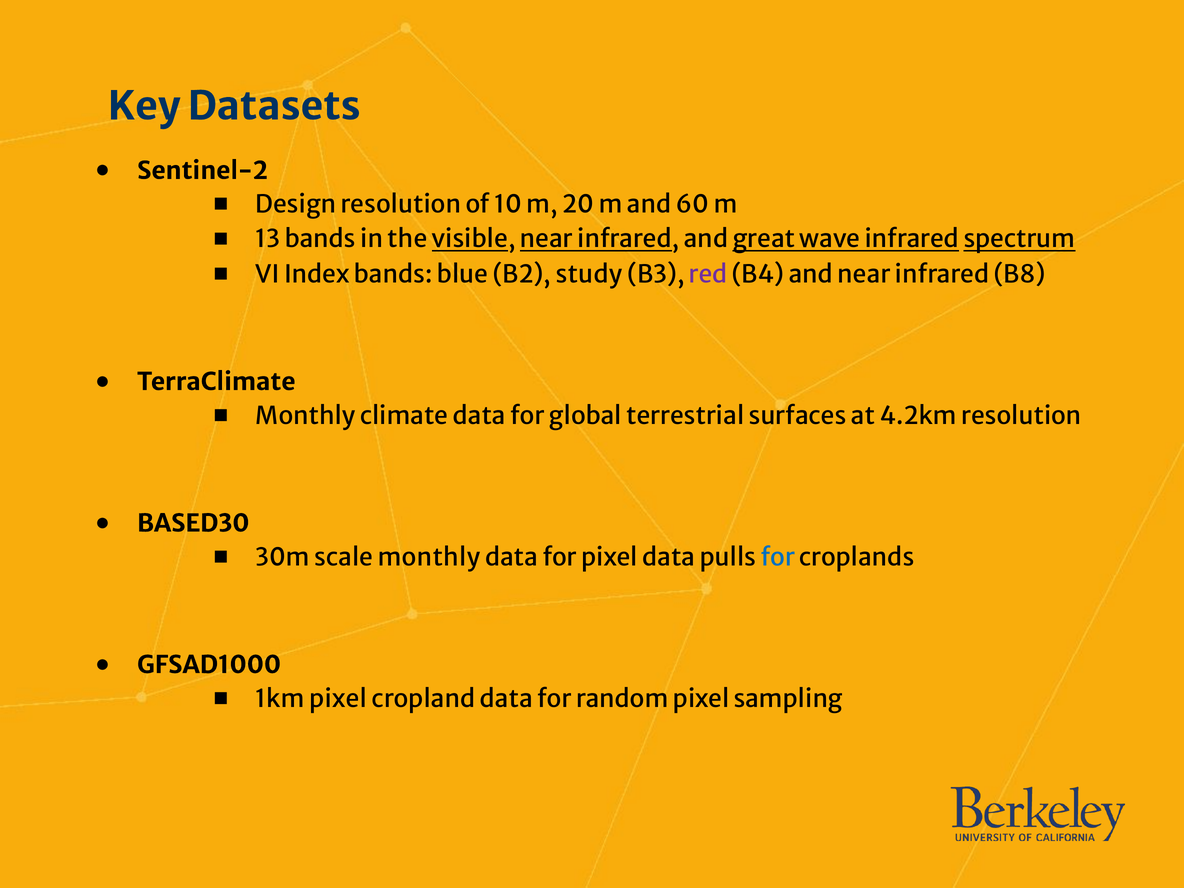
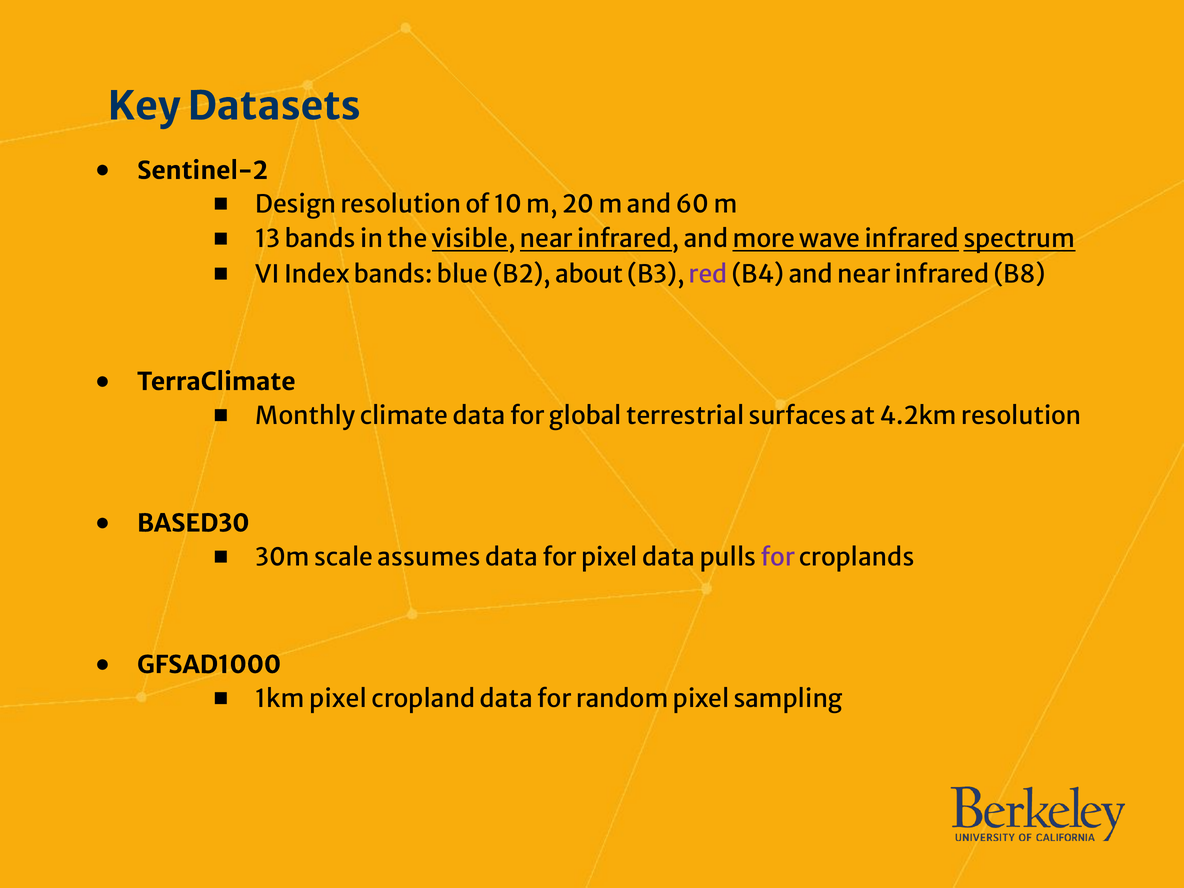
great: great -> more (764, 239)
study: study -> about (589, 274)
scale monthly: monthly -> assumes (429, 557)
for colour: blue -> purple (778, 557)
